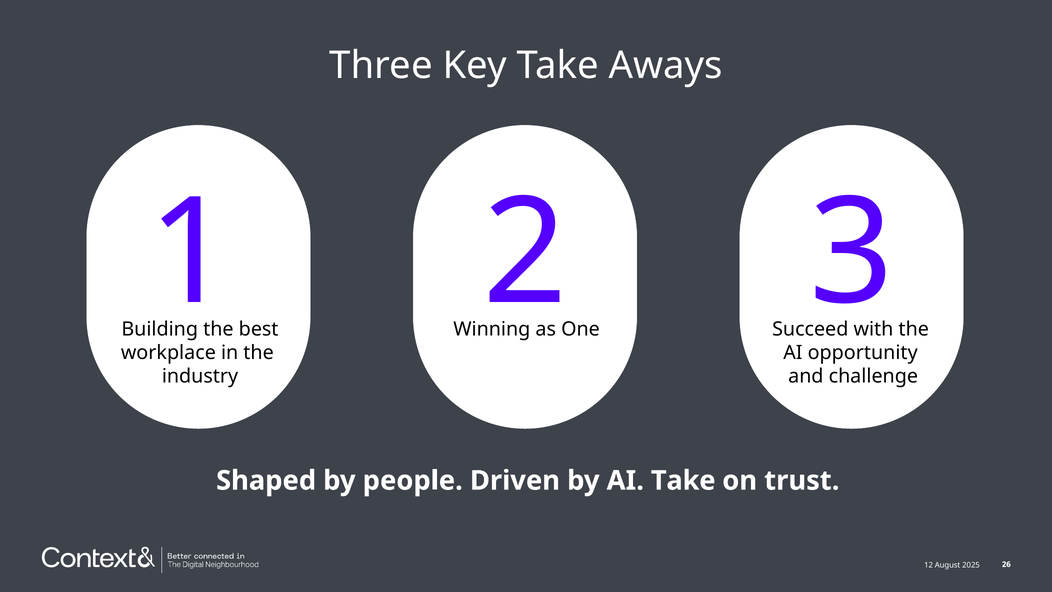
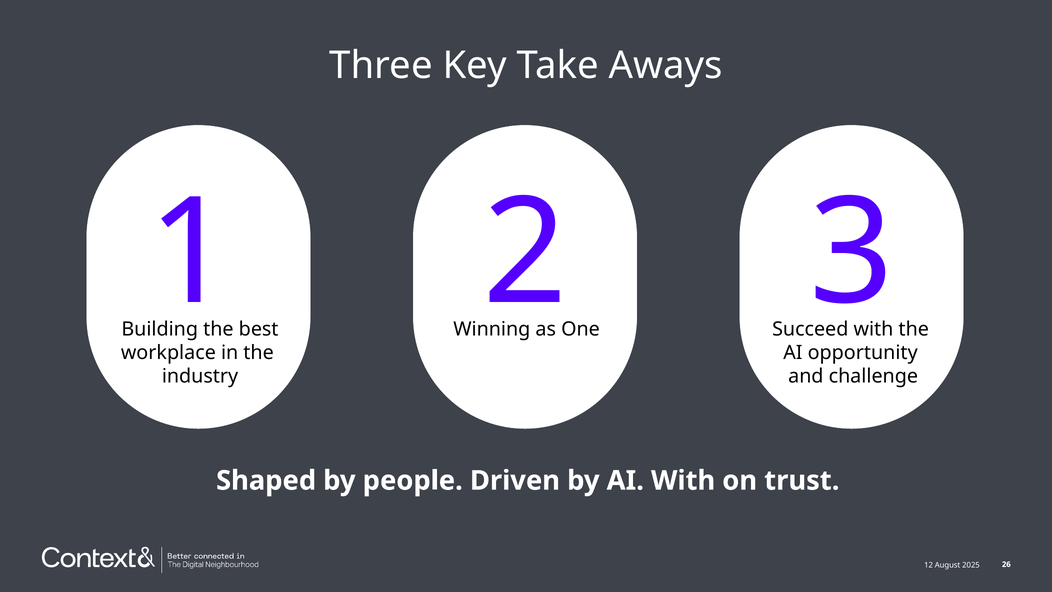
AI Take: Take -> With (683, 480)
